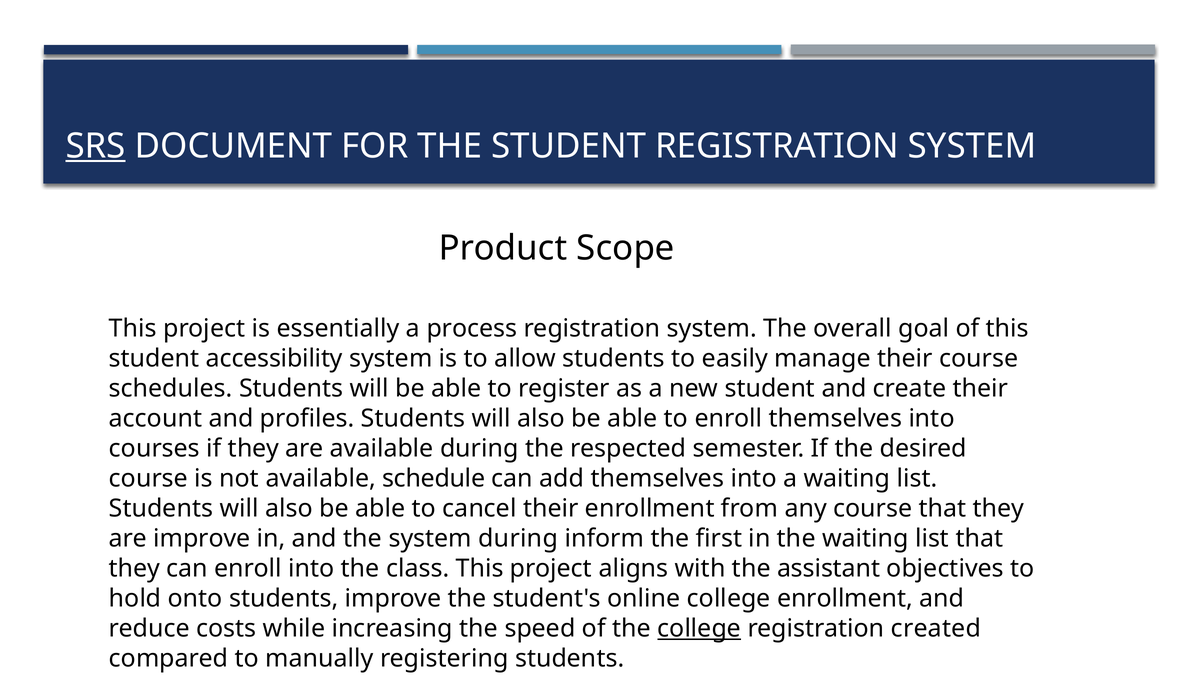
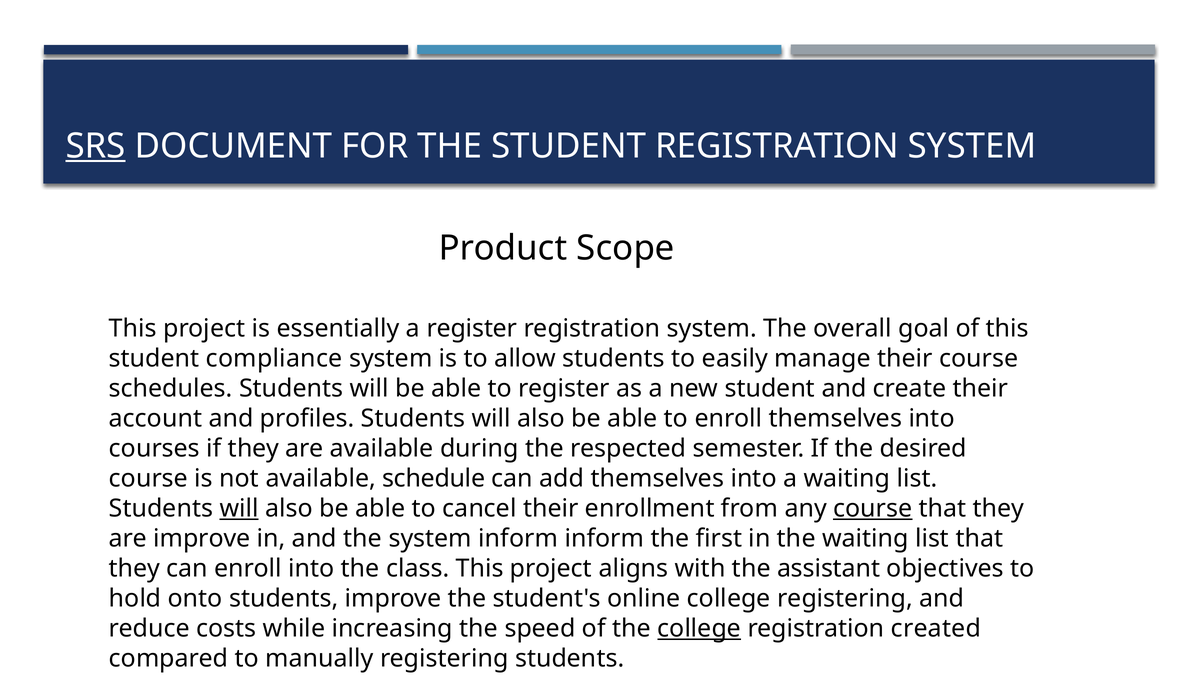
a process: process -> register (472, 328)
accessibility: accessibility -> compliance (274, 358)
will underline: none -> present (239, 508)
course underline: none -> present (873, 508)
system during: during -> inform (518, 538)
college enrollment: enrollment -> registering (845, 598)
